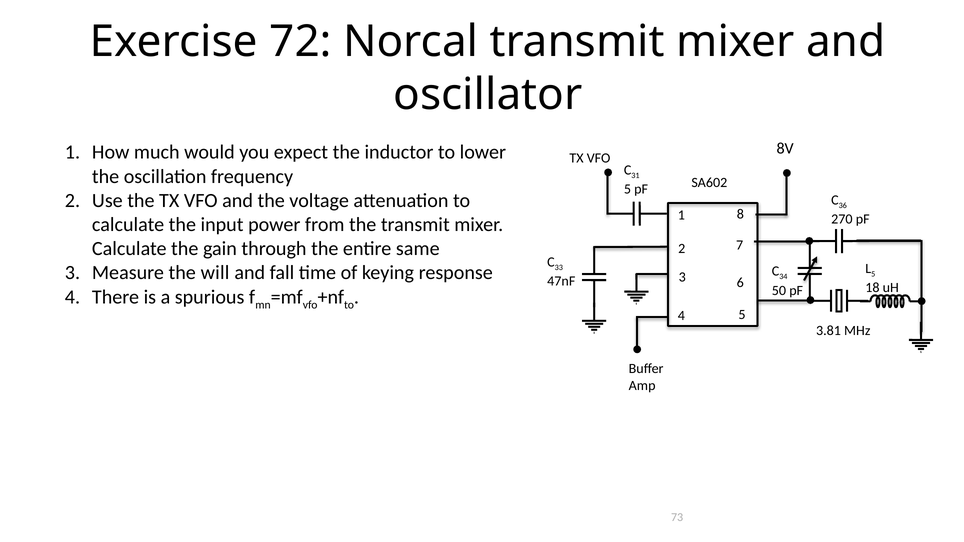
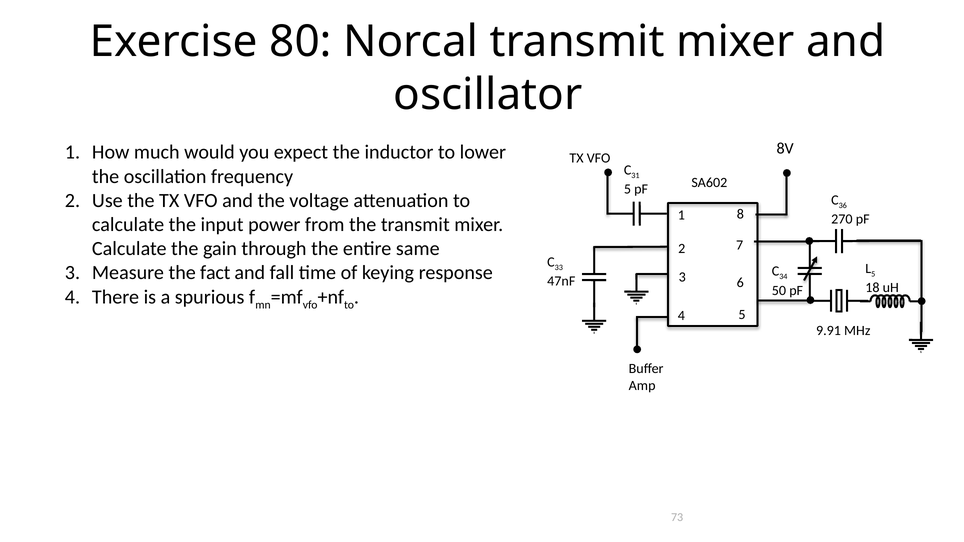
72: 72 -> 80 (300, 41)
will: will -> fact (215, 273)
3.81: 3.81 -> 9.91 (828, 331)
